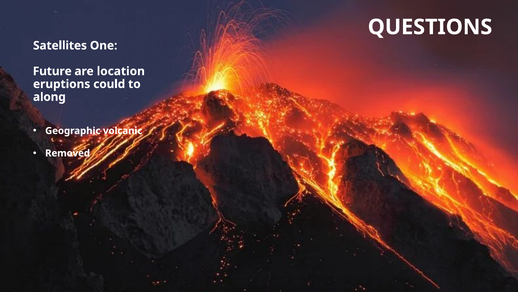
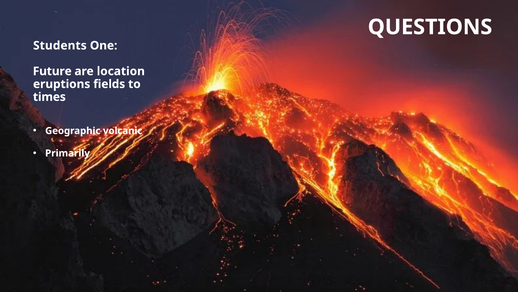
Satellites: Satellites -> Students (60, 45)
could: could -> fields (109, 84)
along: along -> times (49, 97)
Removed: Removed -> Primarily (68, 153)
